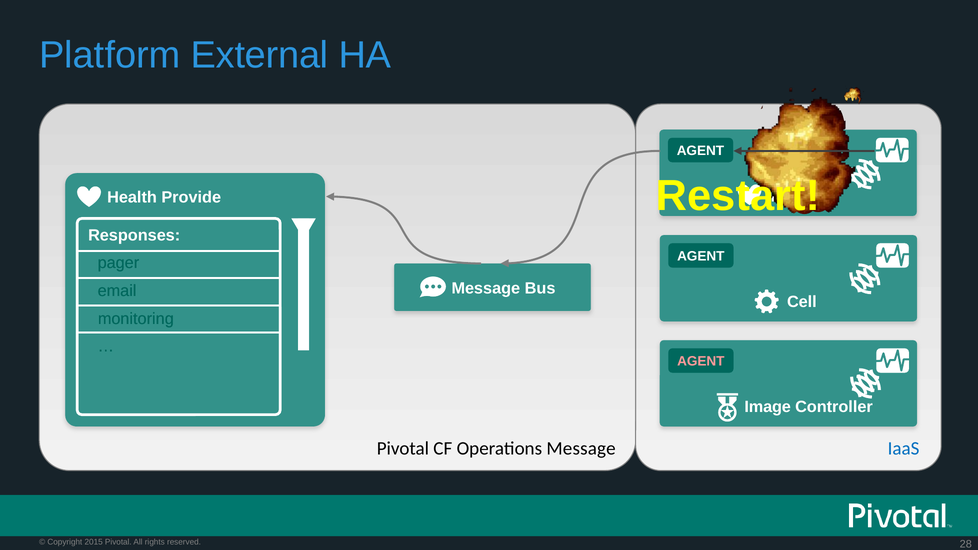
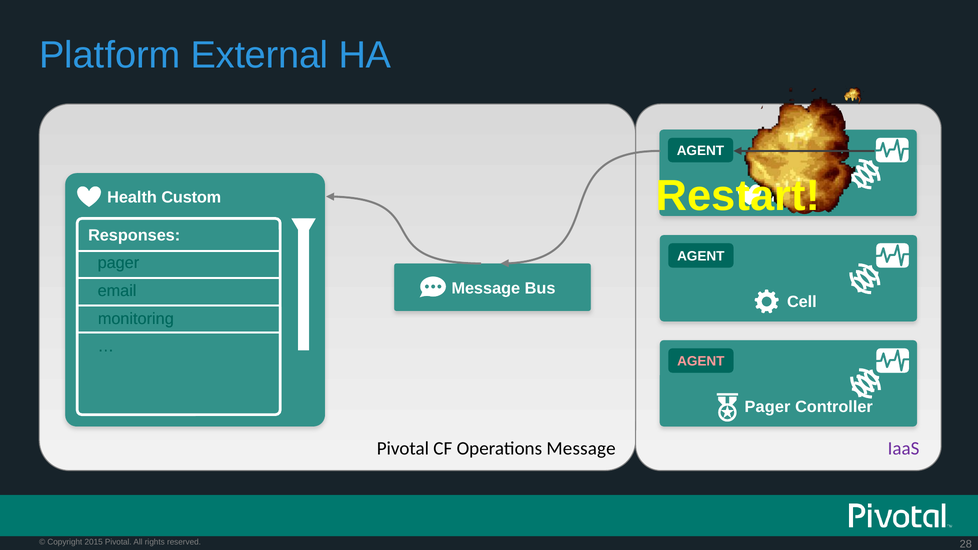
Provide: Provide -> Custom (191, 197)
Image: Image -> Pager (767, 407)
IaaS colour: blue -> purple (904, 449)
